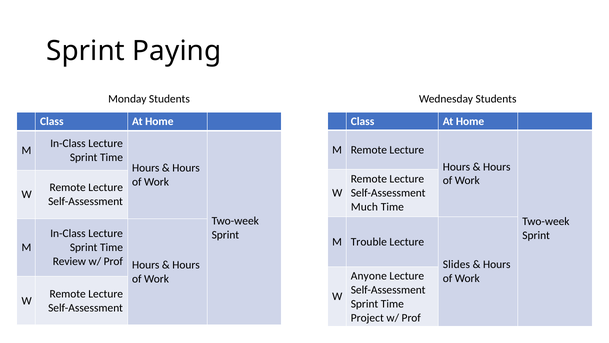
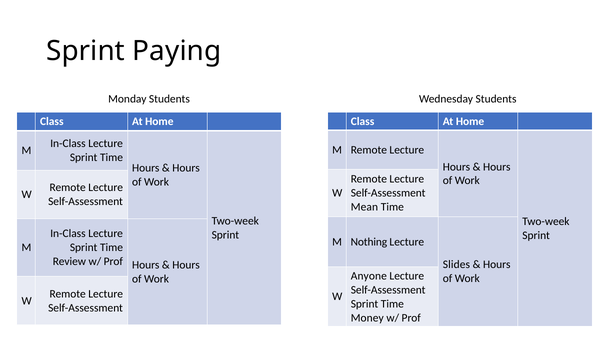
Much: Much -> Mean (364, 207)
Trouble: Trouble -> Nothing (369, 242)
Project: Project -> Money (367, 318)
